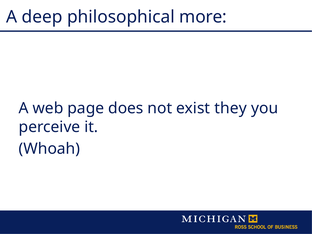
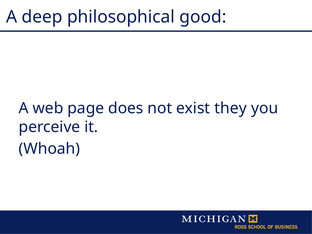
more: more -> good (203, 17)
